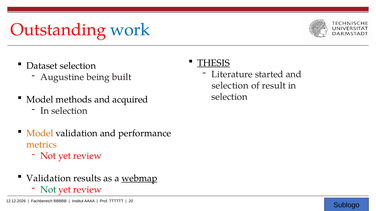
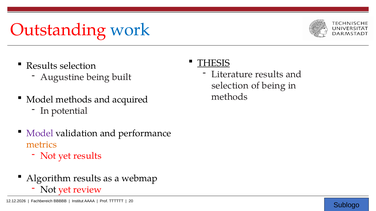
Dataset: Dataset -> Results (42, 66)
Literature started: started -> results (269, 74)
of result: result -> being (274, 86)
selection: selection -> methods (229, 97)
selection: selection -> potential (69, 111)
Model colour: orange -> purple (40, 134)
review: review -> results (87, 156)
Validation: Validation -> Algorithm (49, 179)
webmap underline: present -> none (140, 179)
Not colour: green -> black (48, 190)
